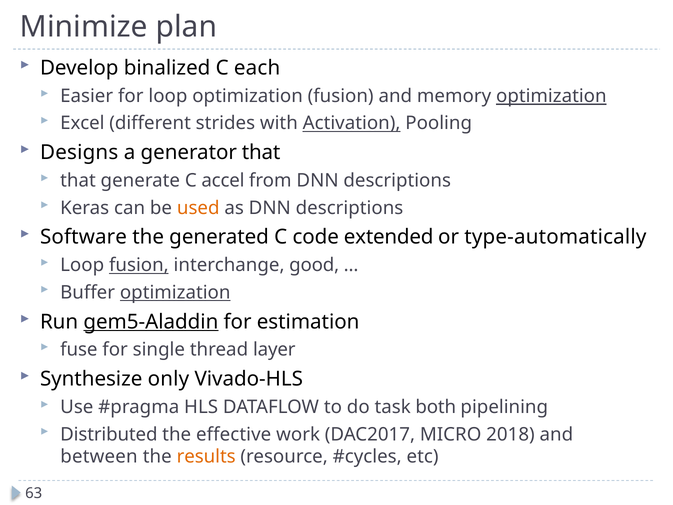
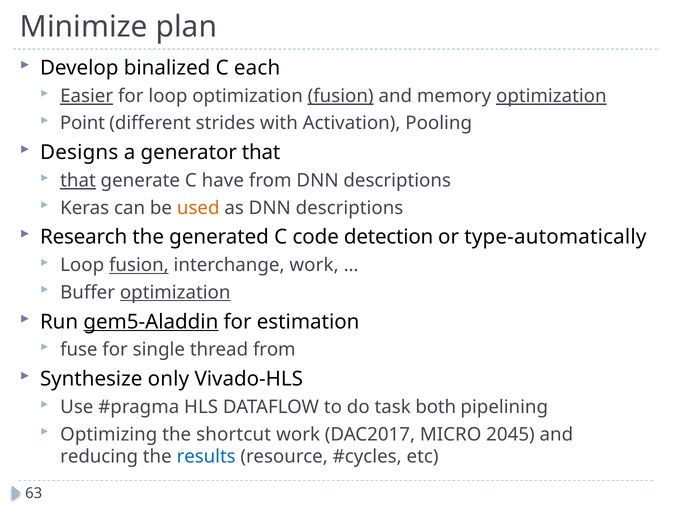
Easier underline: none -> present (87, 96)
fusion underline: none -> present (341, 96)
Excel: Excel -> Point (82, 123)
Activation underline: present -> none (352, 123)
that underline: none -> present (78, 181)
accel: accel -> have (223, 181)
Software: Software -> Research (84, 237)
extended: extended -> detection (389, 237)
interchange good: good -> work (314, 265)
thread layer: layer -> from (274, 350)
Distributed: Distributed -> Optimizing (109, 434)
effective: effective -> shortcut (234, 434)
2018: 2018 -> 2045 (510, 434)
between: between -> reducing (99, 457)
results colour: orange -> blue (206, 457)
